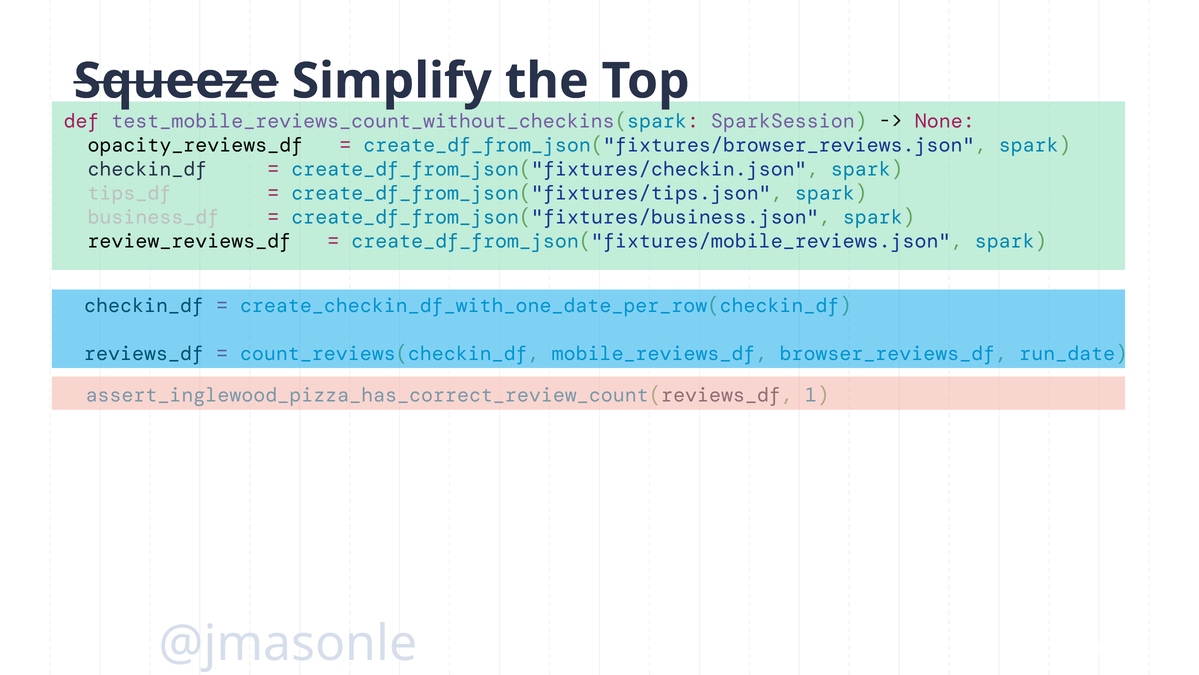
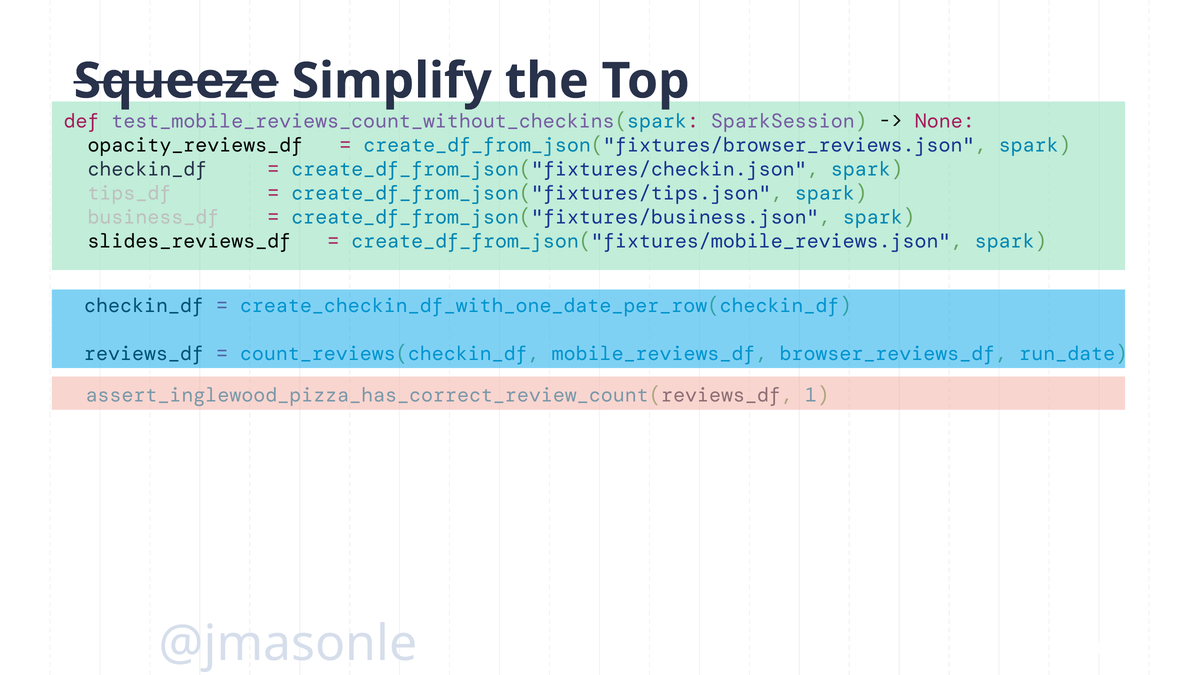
review_reviews_df: review_reviews_df -> slides_reviews_df (189, 241)
